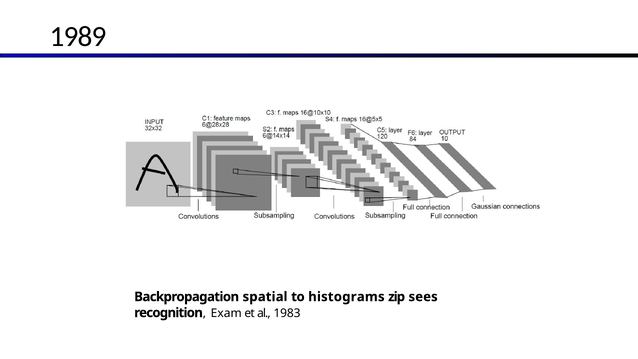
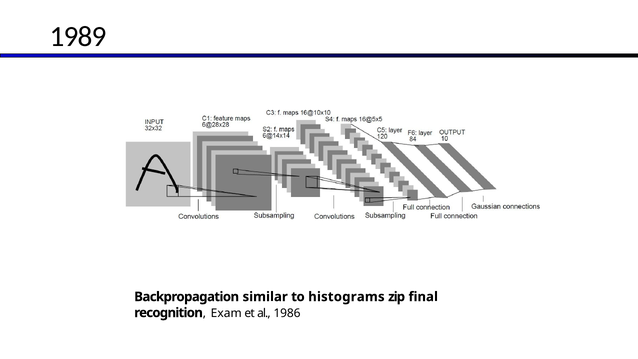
spatial: spatial -> similar (265, 297)
sees: sees -> final (423, 297)
1983: 1983 -> 1986 (287, 313)
